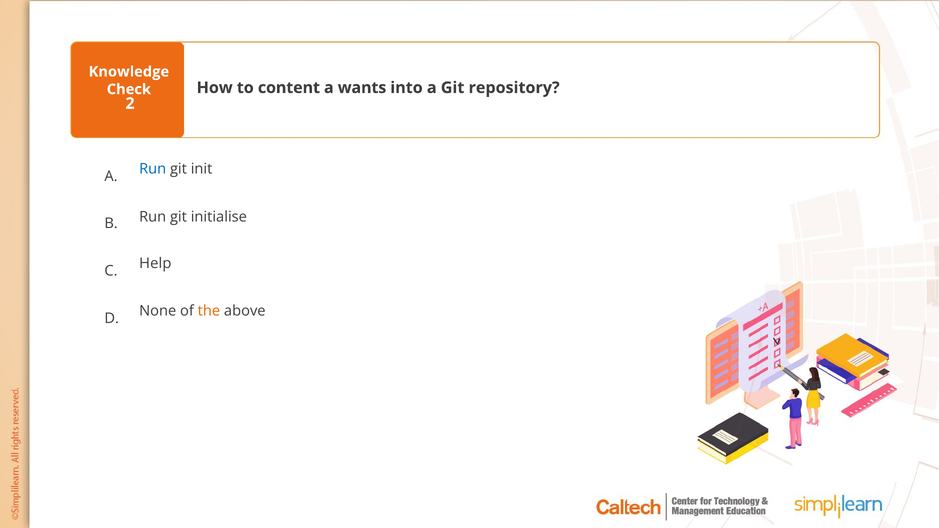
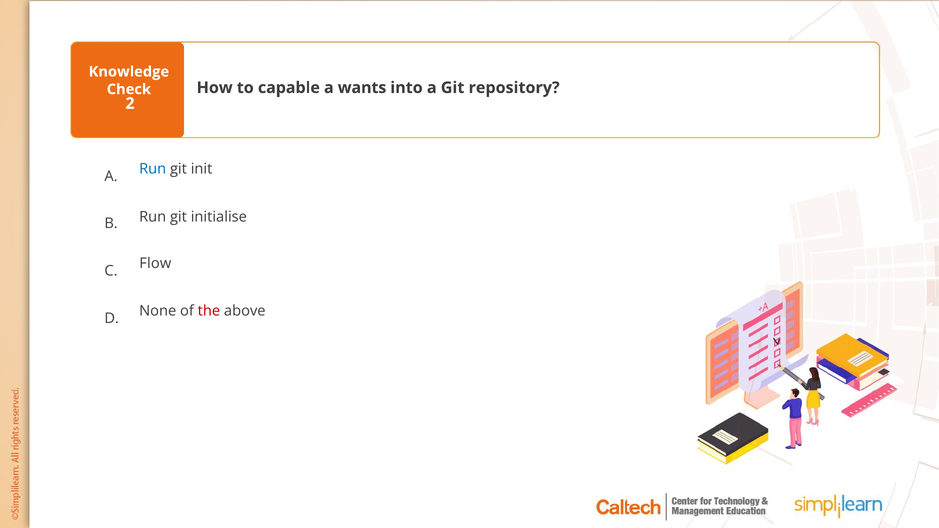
content: content -> capable (289, 88)
Help: Help -> Flow (155, 264)
the colour: orange -> red (209, 311)
